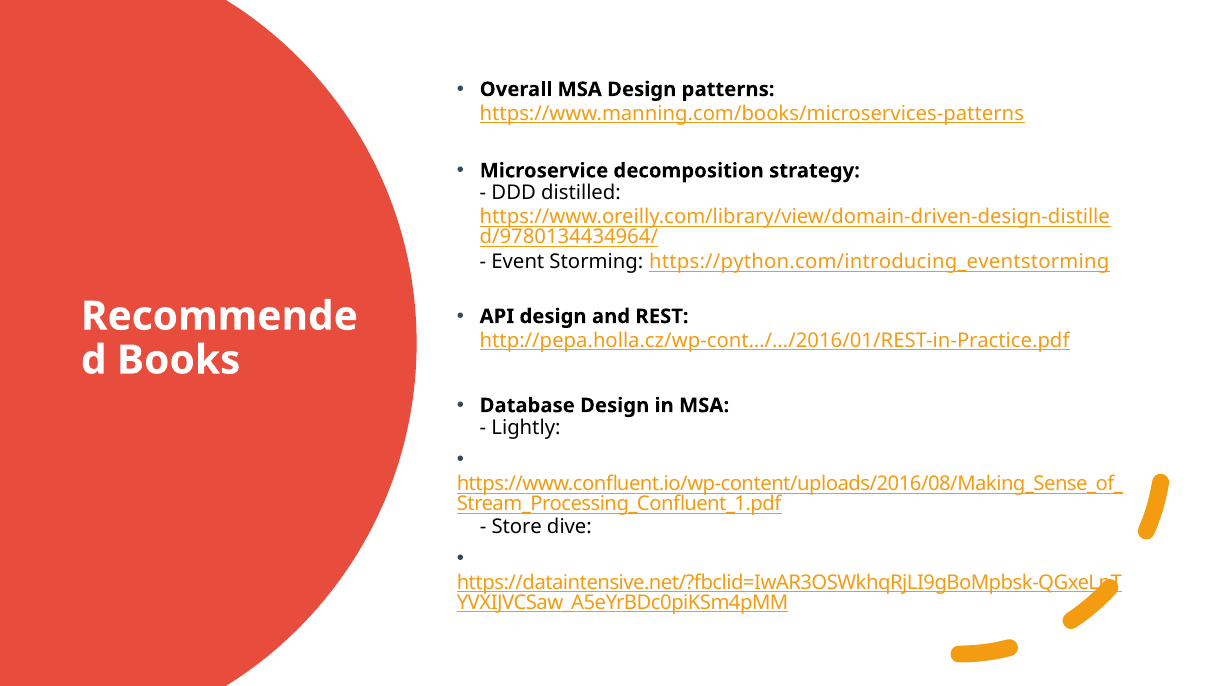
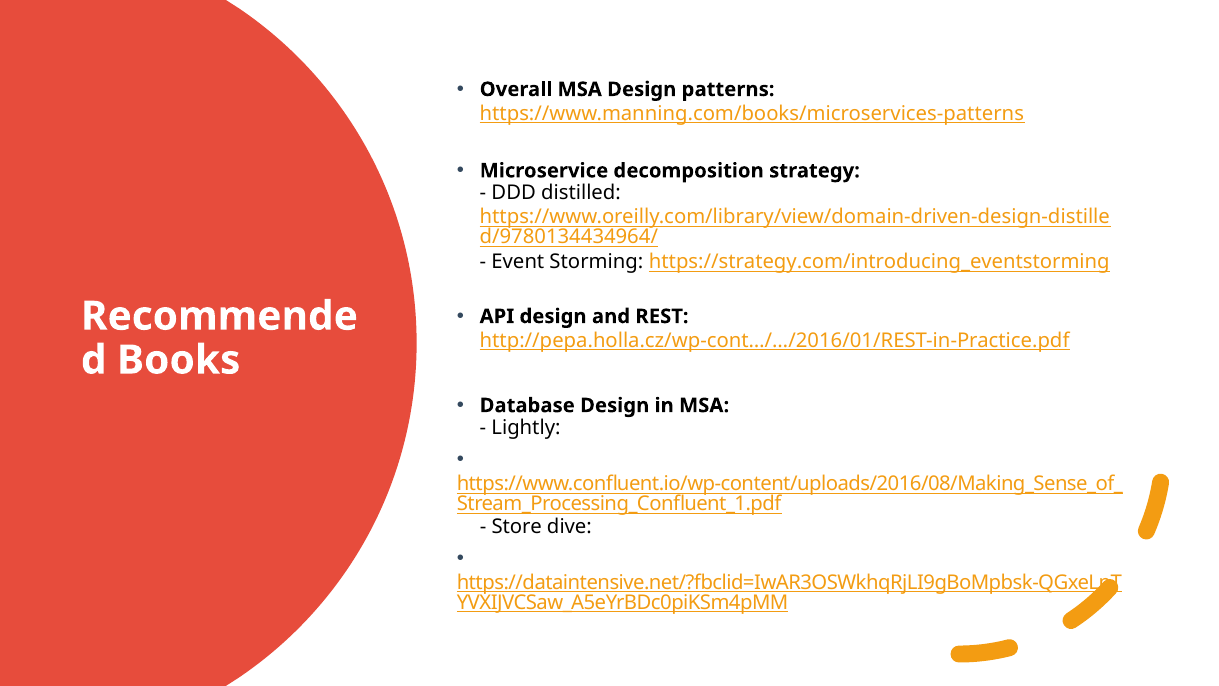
https://python.com/introducing_eventstorming: https://python.com/introducing_eventstorming -> https://strategy.com/introducing_eventstorming (879, 262)
